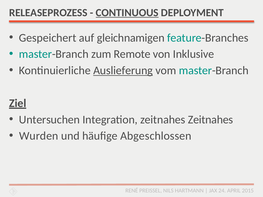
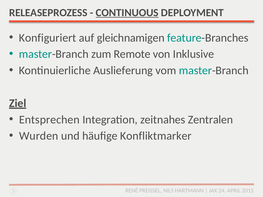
Gespeichert: Gespeichert -> Konfiguriert (48, 38)
Auslieferung underline: present -> none (123, 71)
Untersuchen: Untersuchen -> Entsprechen (49, 120)
zeitnahes Zeitnahes: Zeitnahes -> Zentralen (211, 120)
Abgeschlossen: Abgeschlossen -> Konfliktmarker (156, 136)
